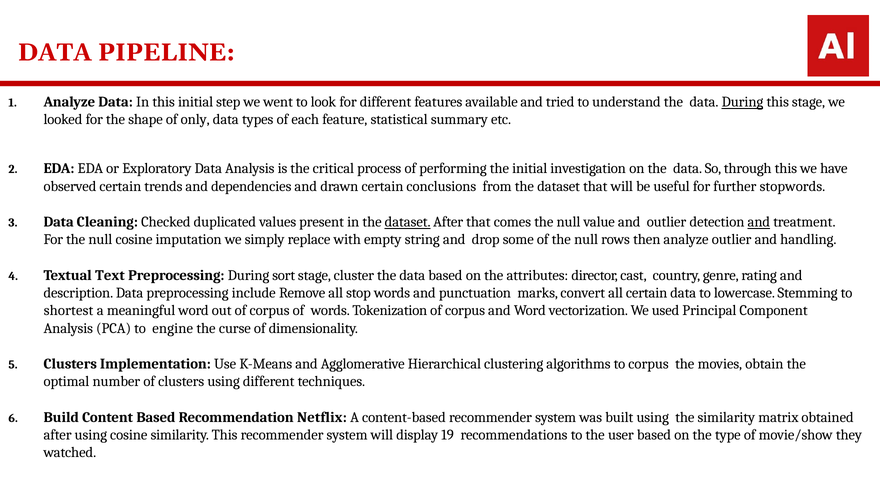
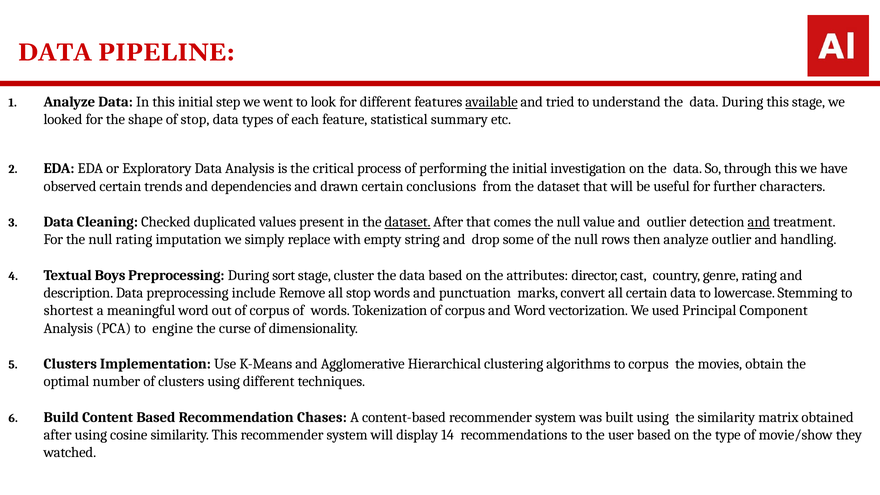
available underline: none -> present (491, 102)
During underline: present -> none (742, 102)
of only: only -> stop (195, 120)
stopwords: stopwords -> characters (793, 186)
null cosine: cosine -> rating (134, 240)
Text: Text -> Boys (110, 275)
Netflix: Netflix -> Chases (322, 417)
19: 19 -> 14 (448, 435)
